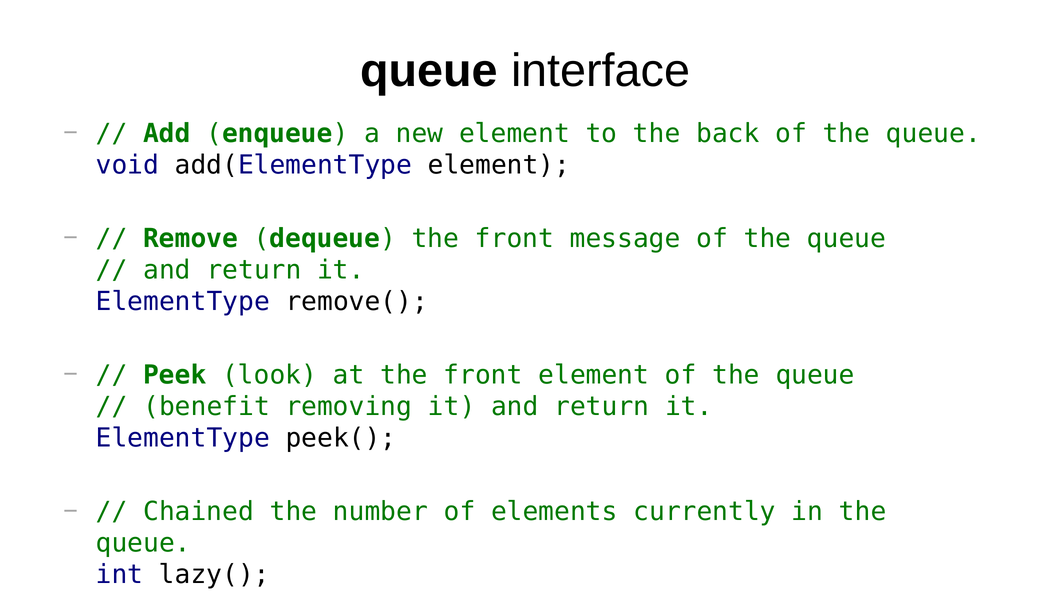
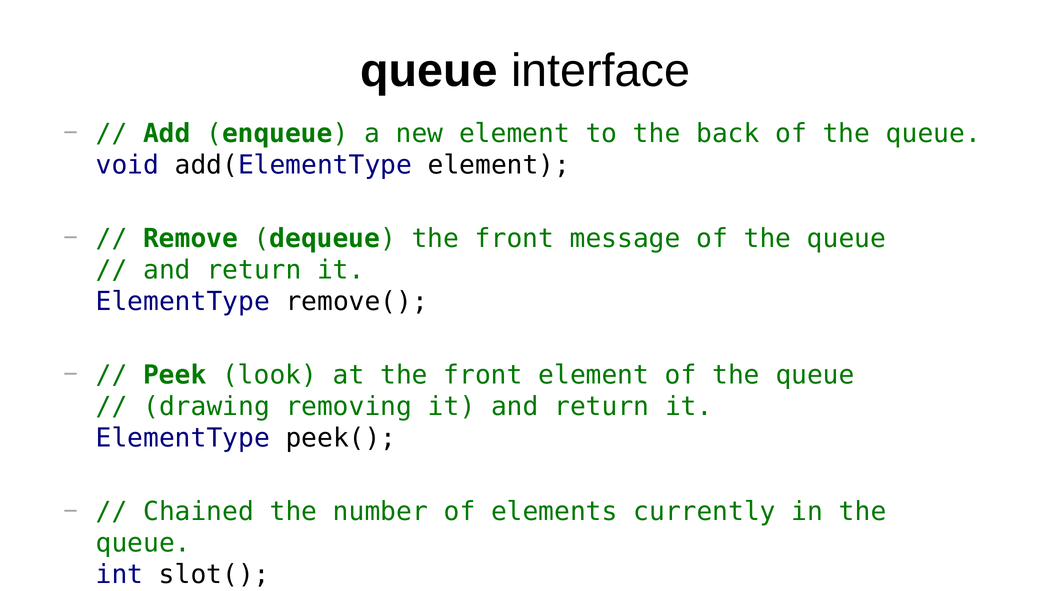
benefit: benefit -> drawing (207, 407)
lazy(: lazy( -> slot( (214, 575)
